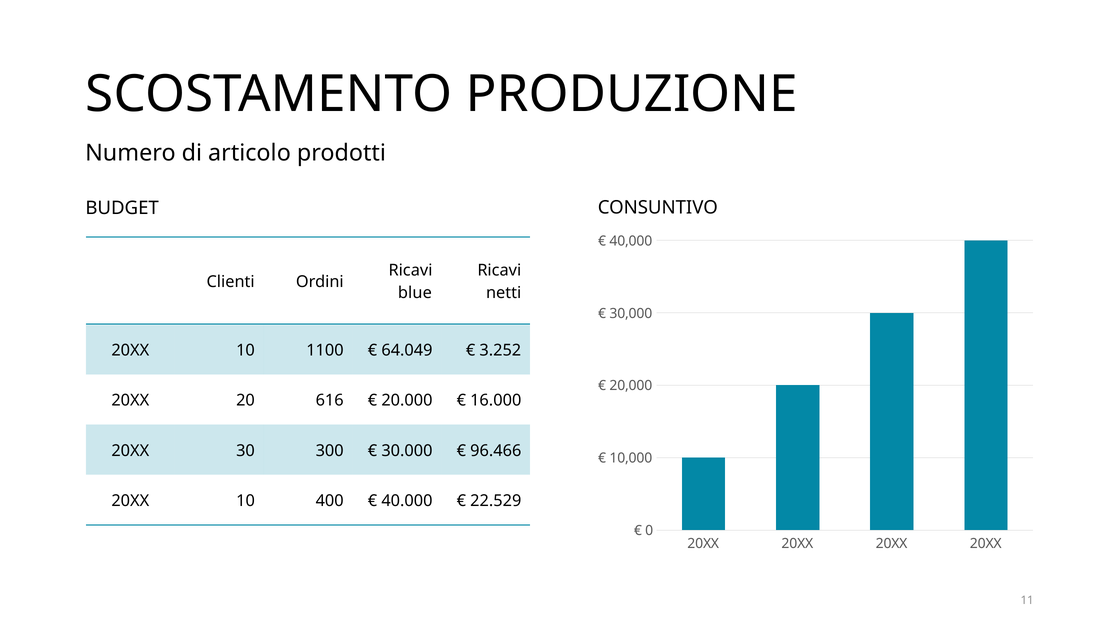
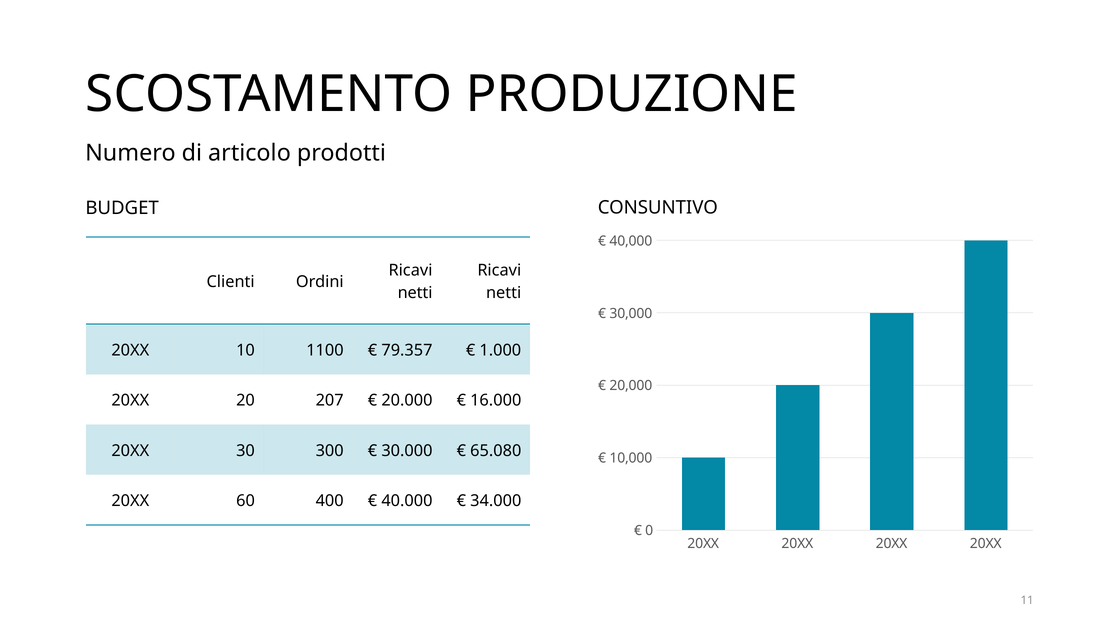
blue: blue -> netti (415, 293)
64.049: 64.049 -> 79.357 (407, 350)
3.252: 3.252 -> 1.000 (500, 350)
616: 616 -> 207 (330, 400)
96.466: 96.466 -> 65.080 (496, 450)
10: 10 -> 60 (246, 500)
22.529: 22.529 -> 34.000 (496, 500)
